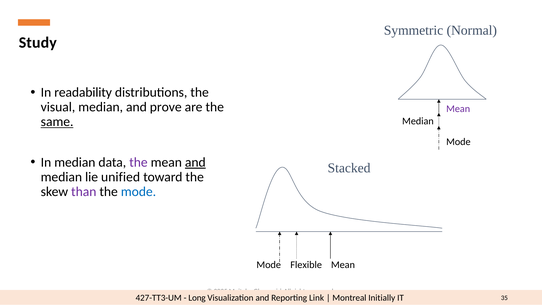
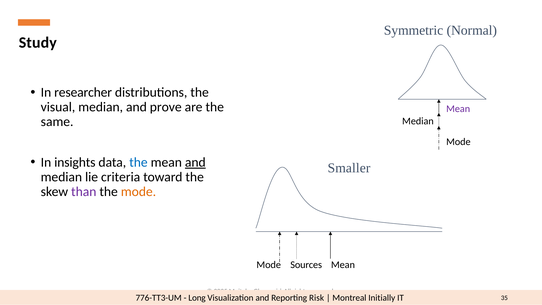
readability: readability -> researcher (83, 92)
same underline: present -> none (57, 122)
In median: median -> insights (75, 162)
the colour: purple -> blue (138, 162)
Stacked: Stacked -> Smaller (349, 168)
unified: unified -> criteria (121, 177)
mode colour: blue -> orange (138, 192)
Flexible: Flexible -> Sources (306, 265)
427-TT3-UM: 427-TT3-UM -> 776-TT3-UM (159, 298)
Link: Link -> Risk (317, 298)
